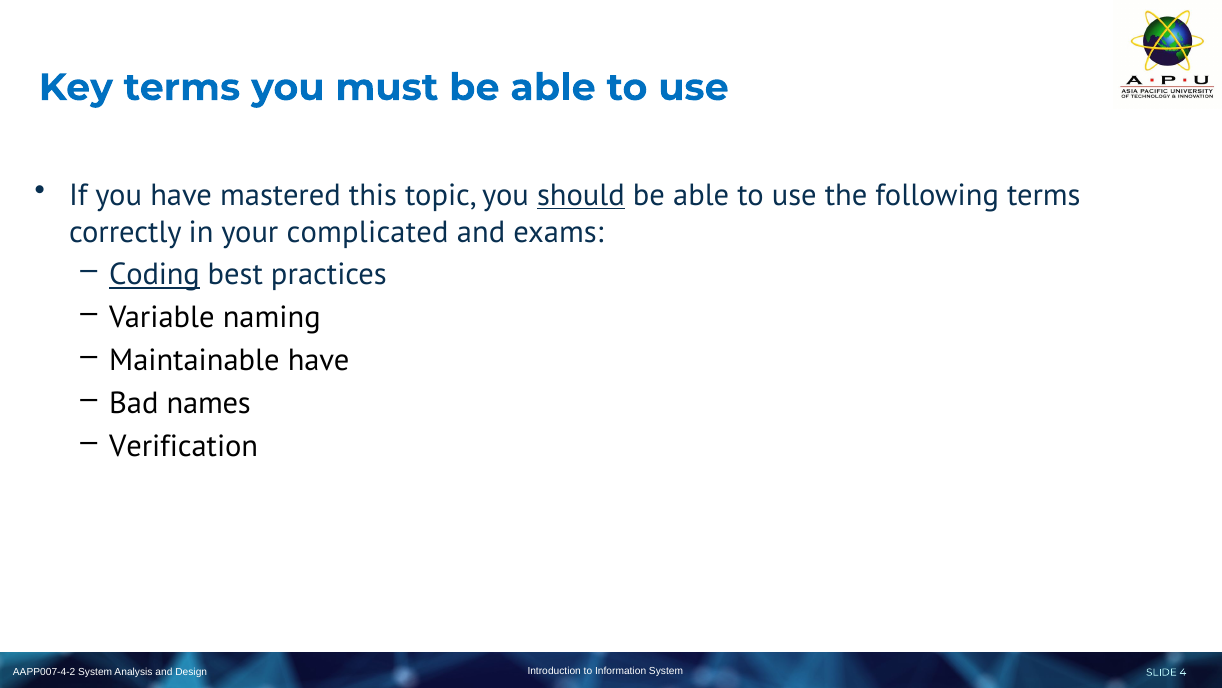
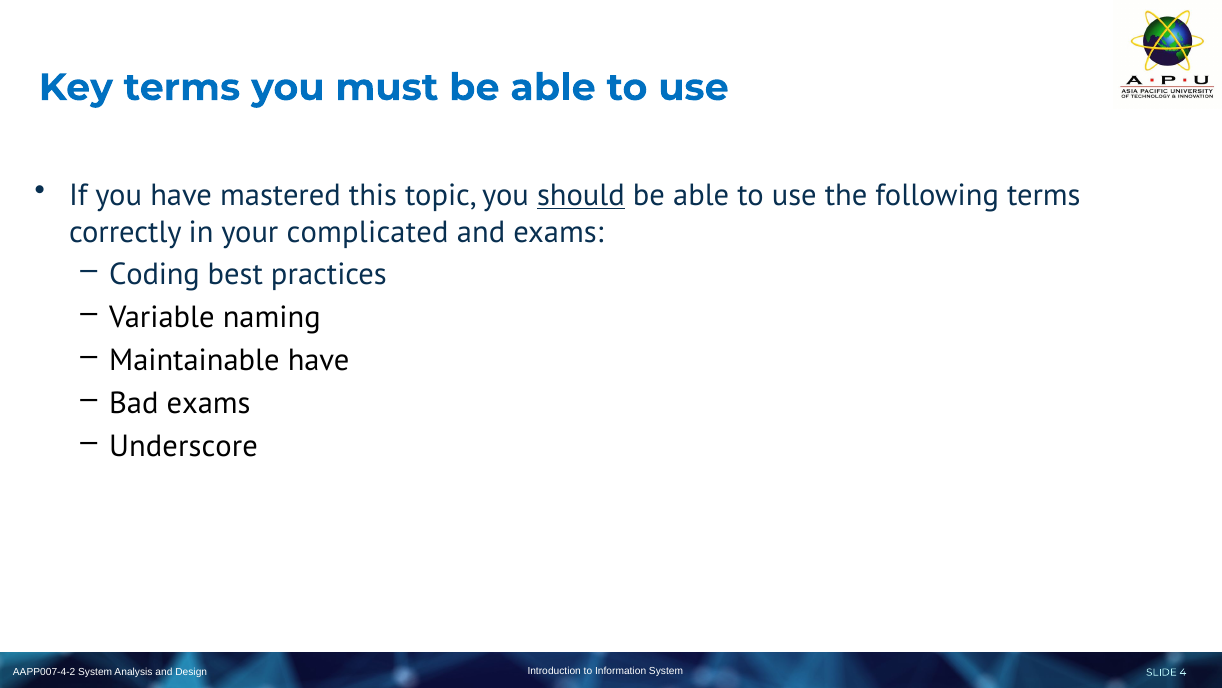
Coding underline: present -> none (154, 275)
Bad names: names -> exams (209, 403)
Verification: Verification -> Underscore (184, 446)
